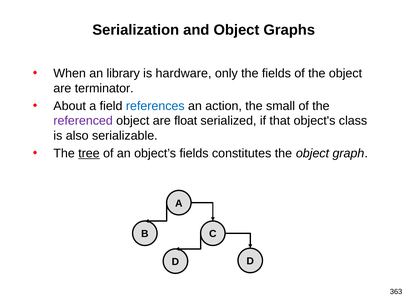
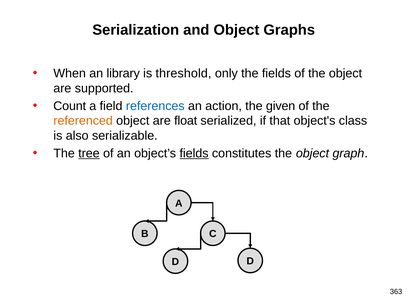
hardware: hardware -> threshold (183, 74)
terminator: terminator -> supported (104, 88)
About: About -> Count (70, 106)
small: small -> given (281, 106)
referenced colour: purple -> orange (83, 121)
fields underline: none -> present (194, 153)
